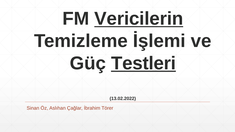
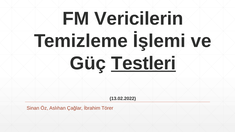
Vericilerin underline: present -> none (139, 19)
